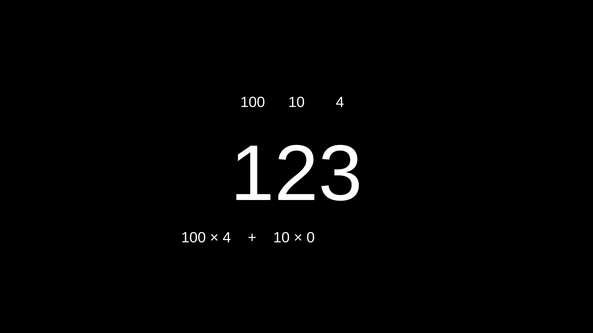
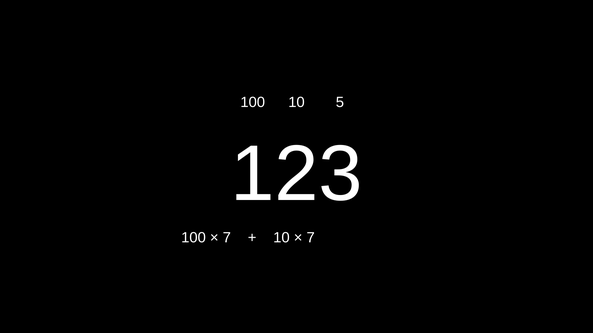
10 4: 4 -> 5 (340, 102)
4: 4 -> 7 (227, 238)
0: 0 -> 7 (311, 238)
